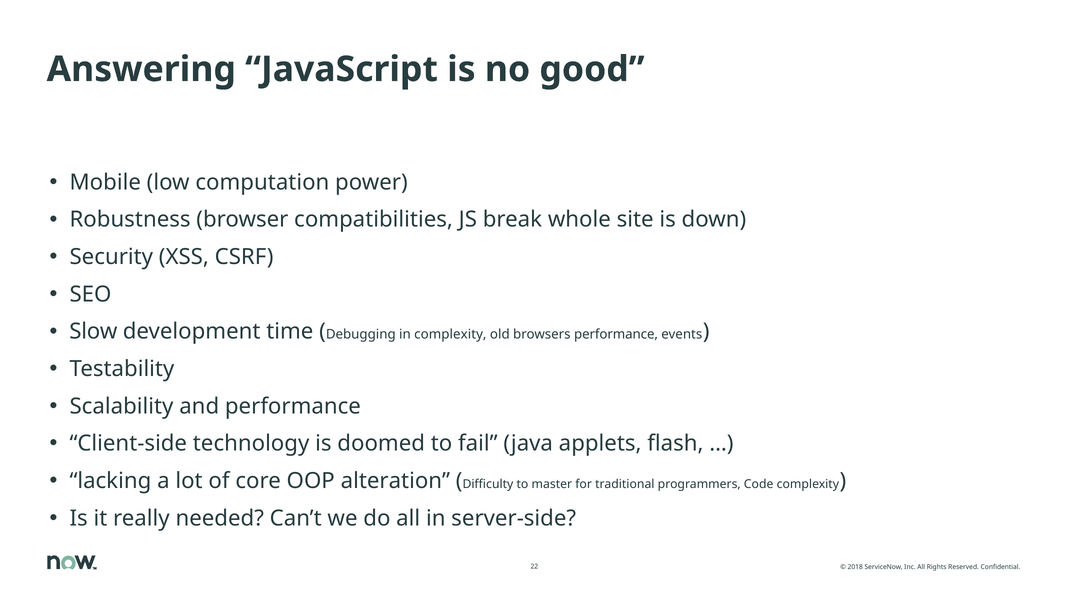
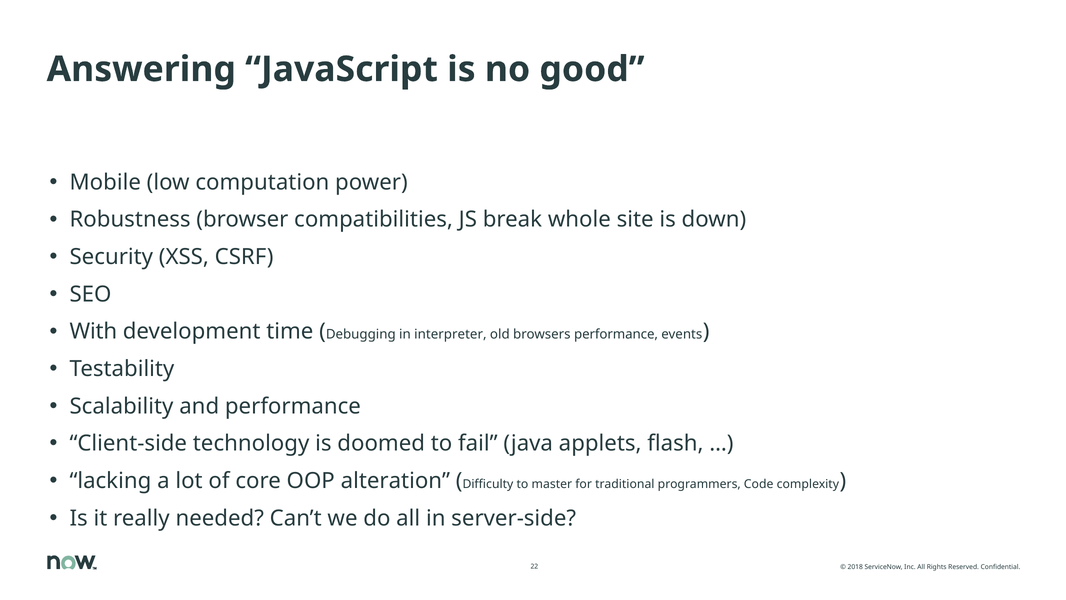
Slow: Slow -> With (93, 331)
in complexity: complexity -> interpreter (450, 334)
